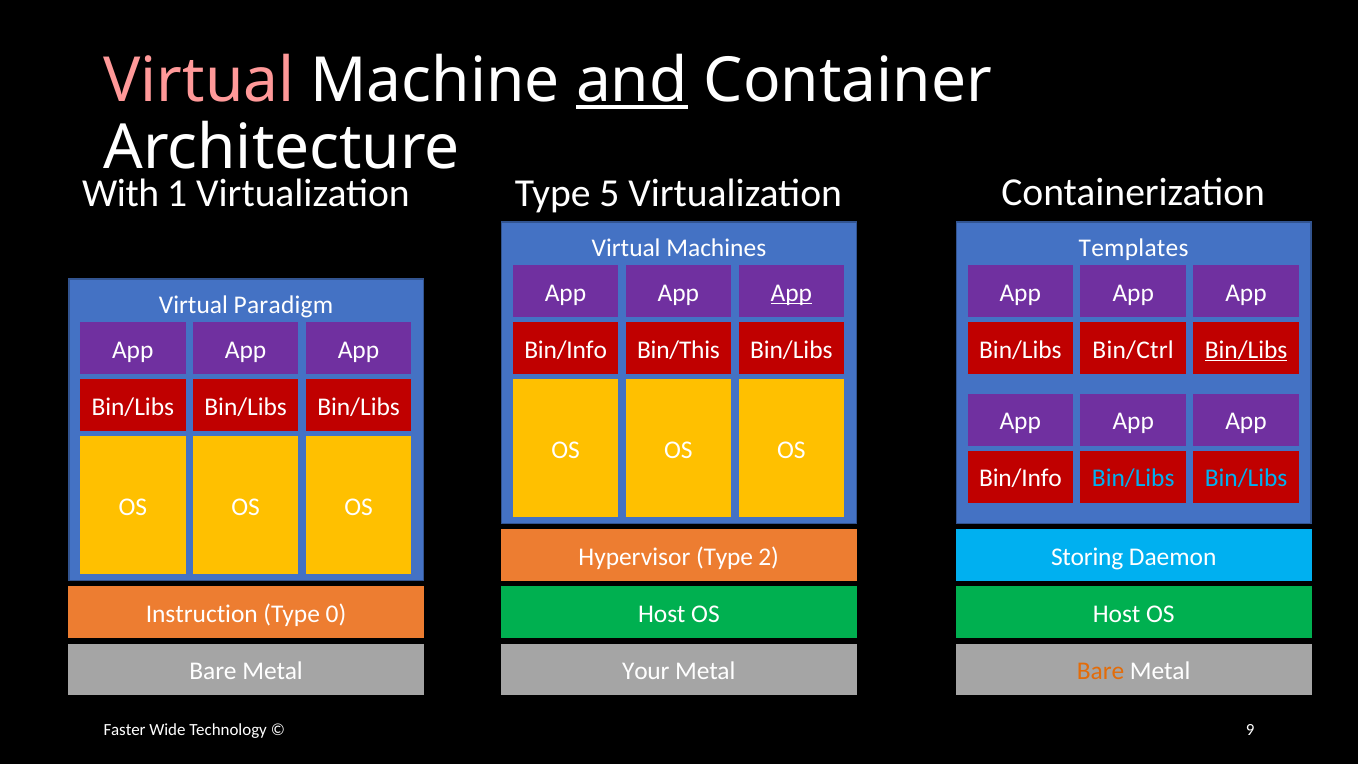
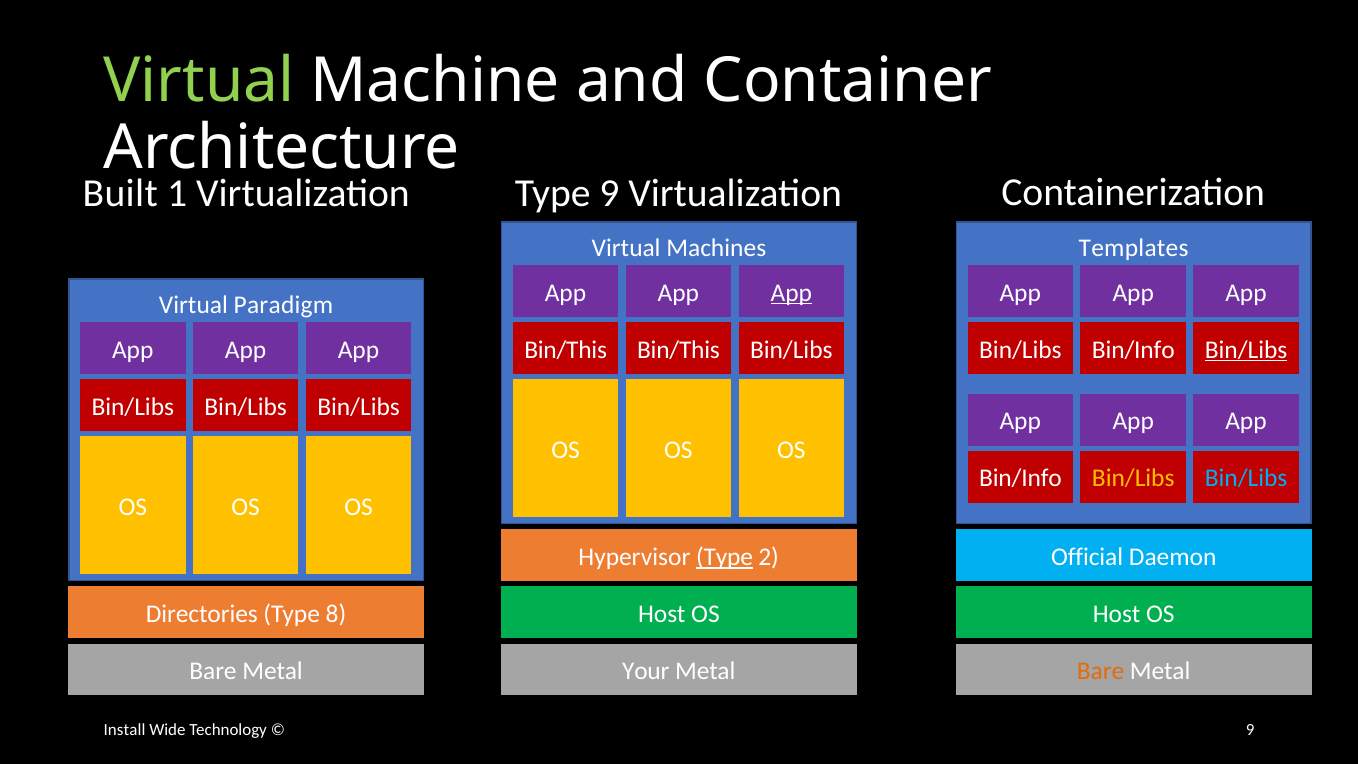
Virtual colour: pink -> light green (199, 80)
and underline: present -> none (632, 80)
With: With -> Built (120, 194)
Type 5: 5 -> 9 (609, 193)
Bin/Info: Bin/Info -> Bin/This (566, 350)
Bin/Ctrl: Bin/Ctrl -> Bin/Info (1133, 350)
Bin/Libs colour: light blue -> yellow (1133, 478)
Type underline: none -> present (725, 557)
Storing: Storing -> Official (1087, 557)
Instruction: Instruction -> Directories (202, 614)
0: 0 -> 8 (336, 614)
Faster: Faster -> Install (124, 729)
